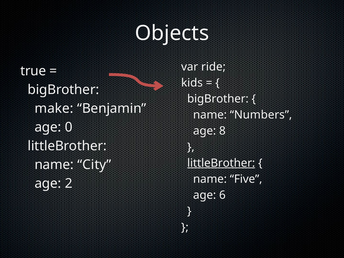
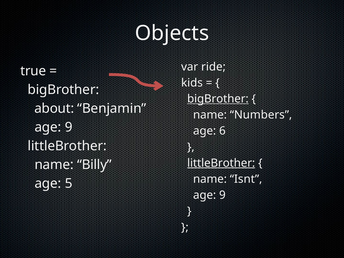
bigBrother underline: none -> present (218, 99)
make: make -> about (54, 108)
0: 0 -> 9 (69, 127)
8: 8 -> 6 (222, 131)
City: City -> Billy (94, 165)
Five: Five -> Isnt (246, 179)
2: 2 -> 5 (69, 183)
6: 6 -> 9 (222, 195)
